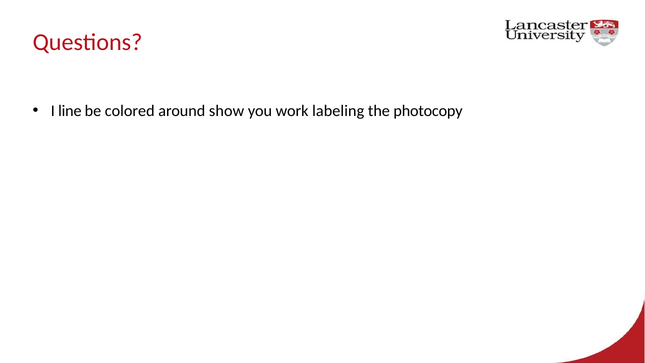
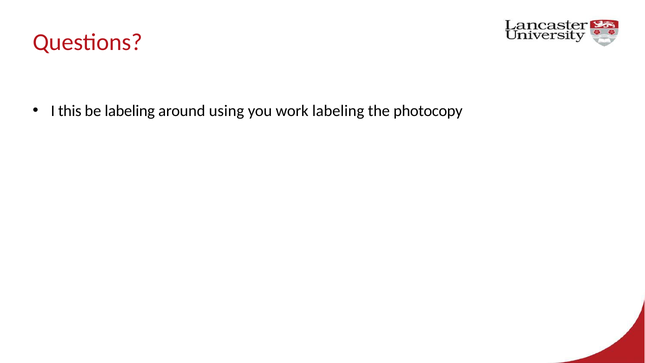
line: line -> this (70, 111)
be colored: colored -> labeling (130, 111)
show: show -> using (227, 111)
